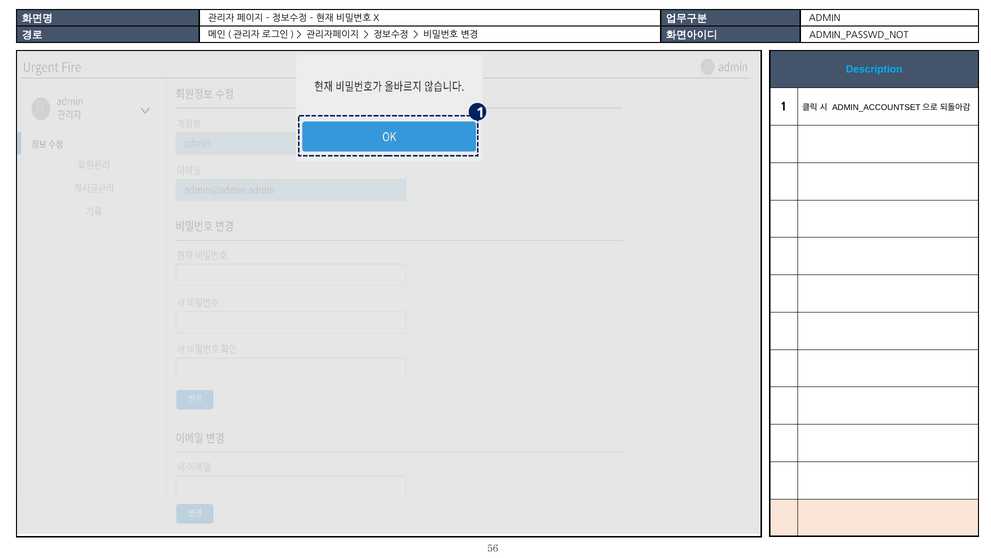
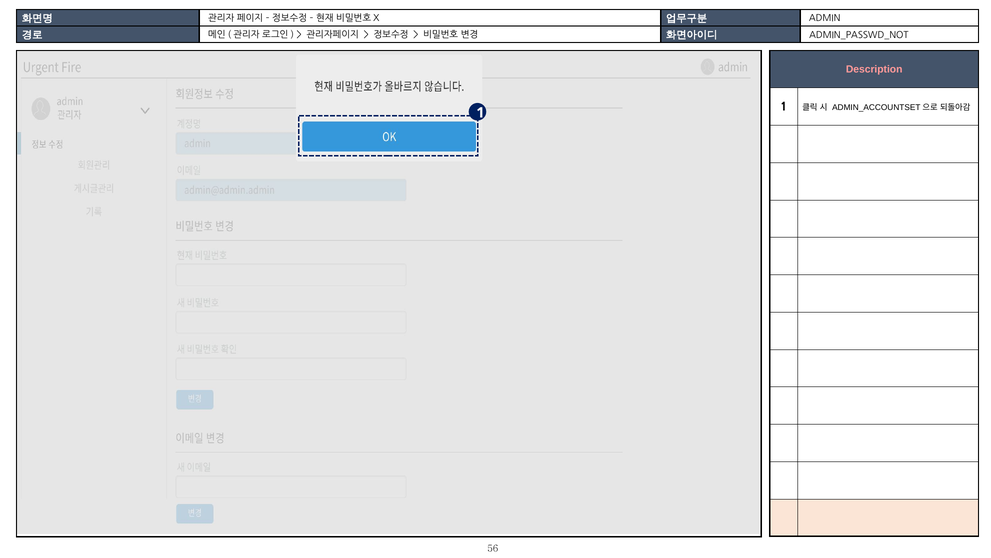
Description colour: light blue -> pink (874, 69)
